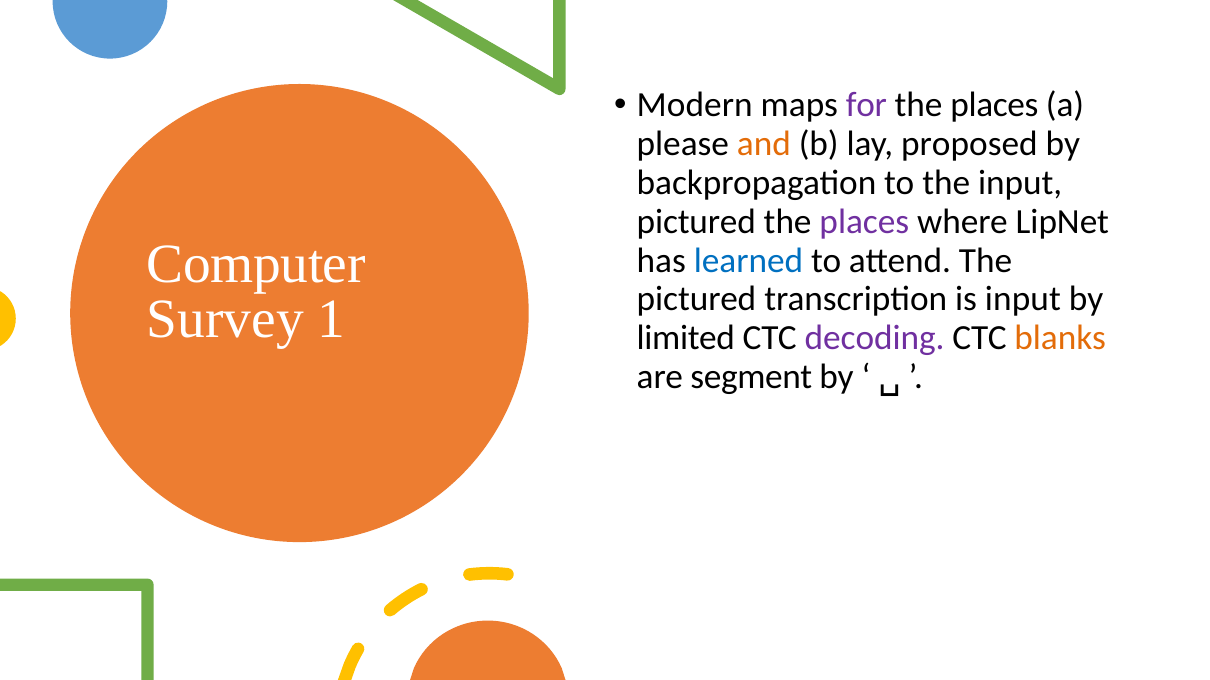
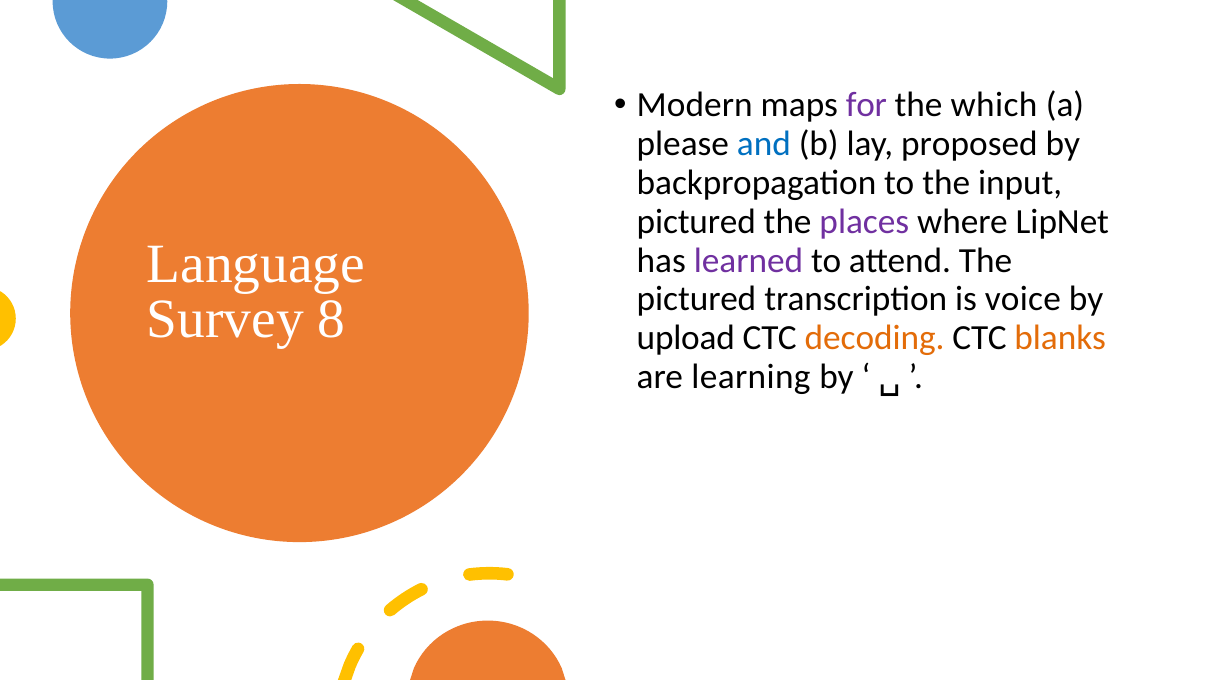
places: places -> which (994, 105)
and colour: orange -> blue (764, 144)
Computer: Computer -> Language (256, 264)
learned colour: blue -> purple (748, 261)
is input: input -> voice (1023, 299)
1: 1 -> 8 (332, 319)
limited: limited -> upload (686, 338)
decoding colour: purple -> orange (875, 338)
segment: segment -> learning (751, 377)
